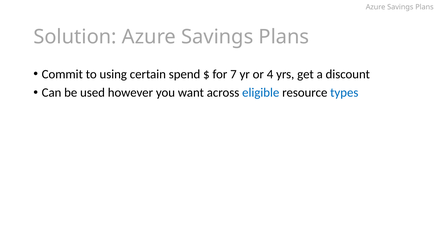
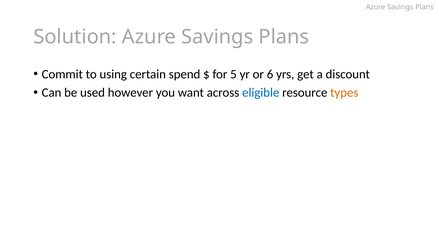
7: 7 -> 5 (233, 74)
4: 4 -> 6 (270, 74)
types colour: blue -> orange (344, 93)
